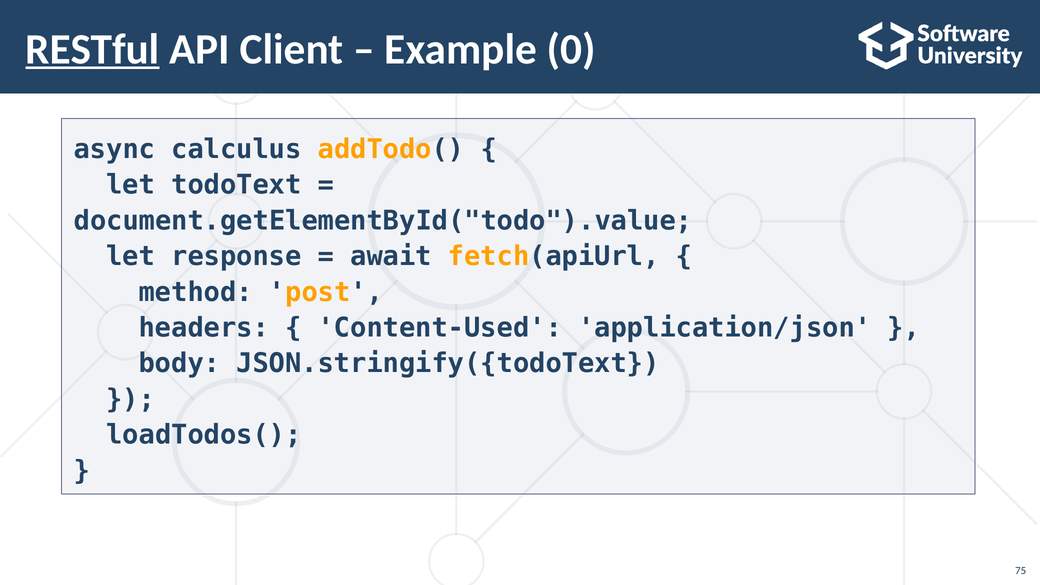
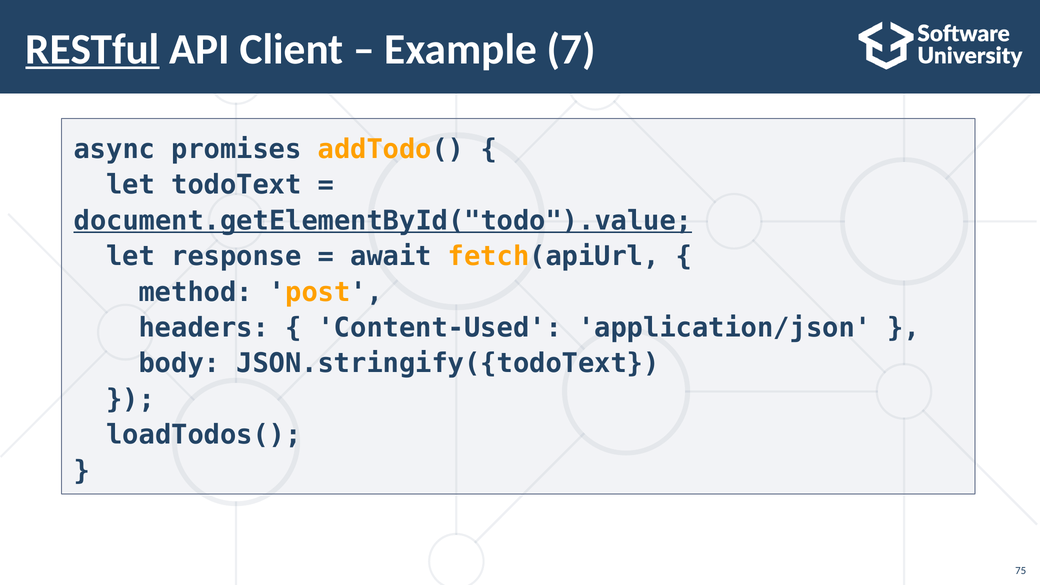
0: 0 -> 7 (571, 49)
calculus: calculus -> promises (236, 149)
document.getElementById("todo").value underline: none -> present (383, 221)
